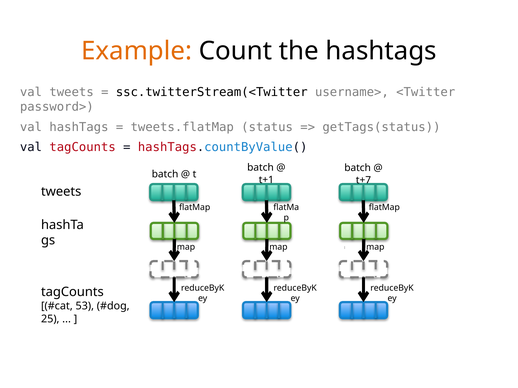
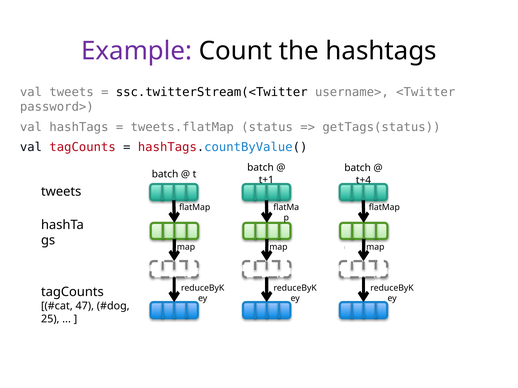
Example colour: orange -> purple (137, 51)
t+7: t+7 -> t+4 (363, 180)
53: 53 -> 47 (85, 306)
